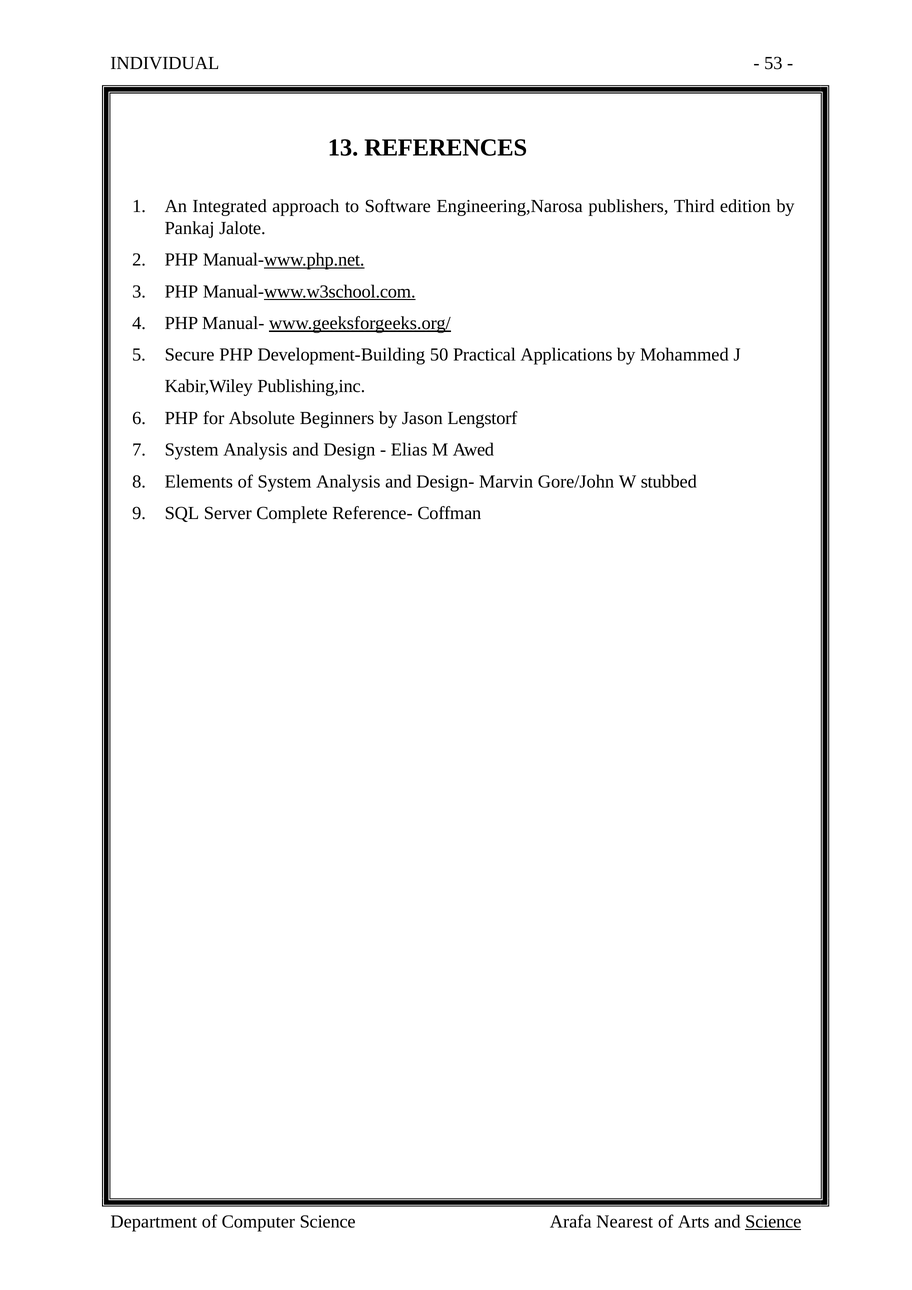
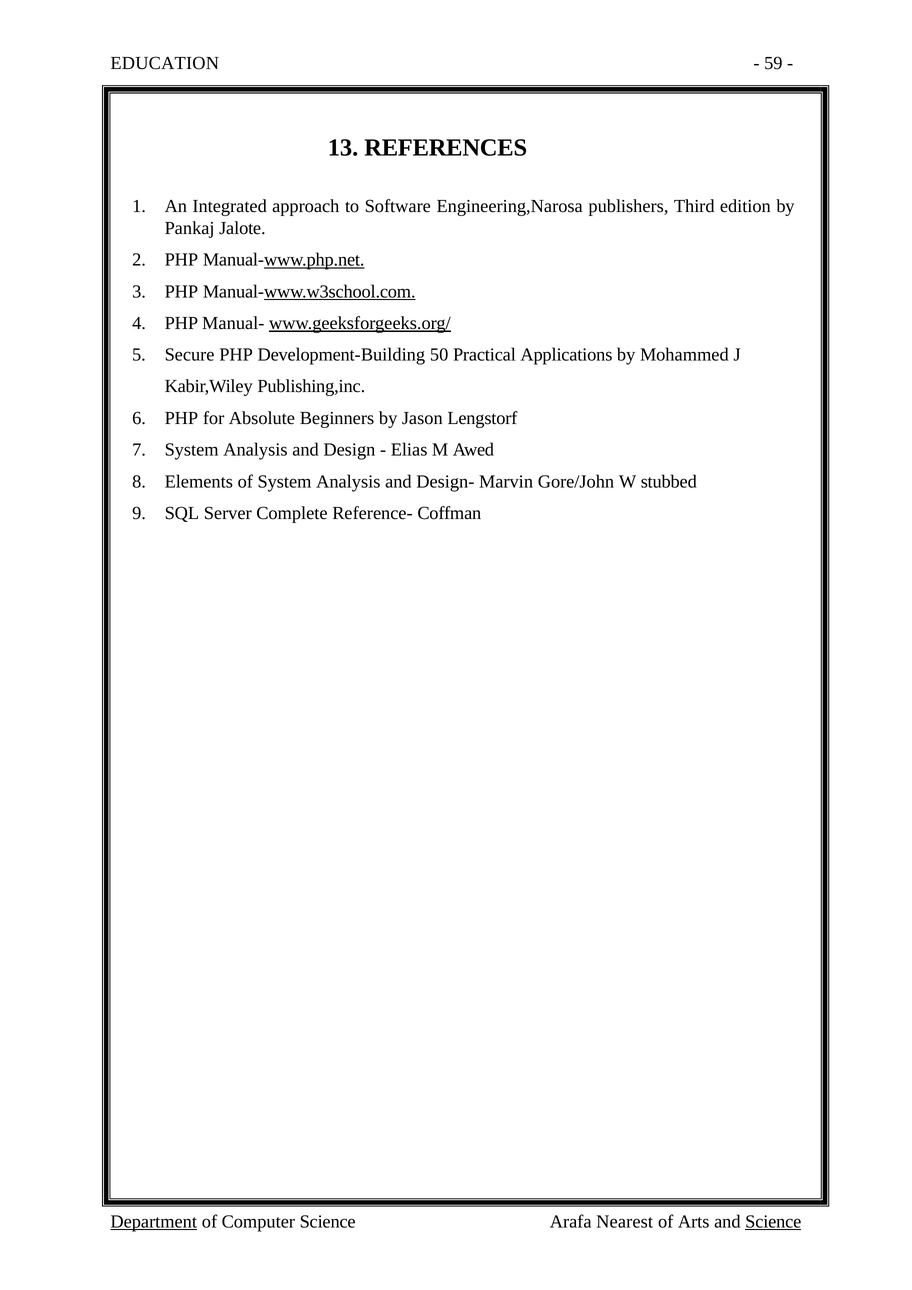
INDIVIDUAL: INDIVIDUAL -> EDUCATION (165, 63)
53: 53 -> 59 (773, 63)
Department underline: none -> present (154, 1222)
